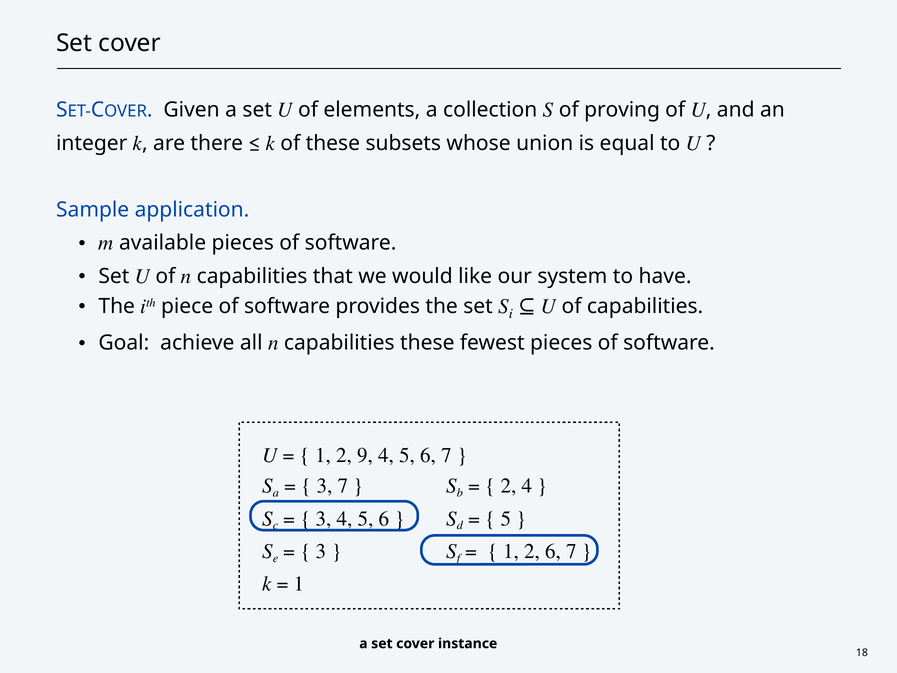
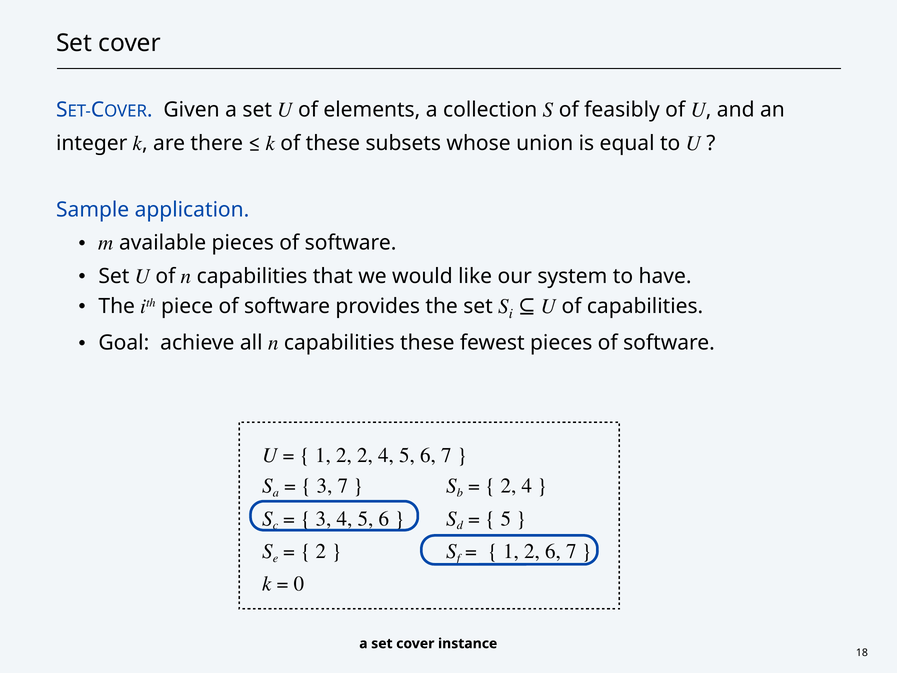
proving: proving -> feasibly (622, 110)
2 9: 9 -> 2 (365, 455)
3: 3 -> 2 (321, 551)
1: 1 -> 0 (299, 583)
